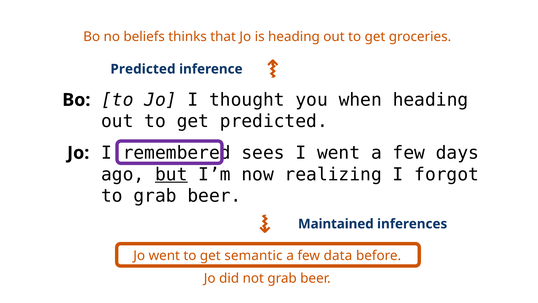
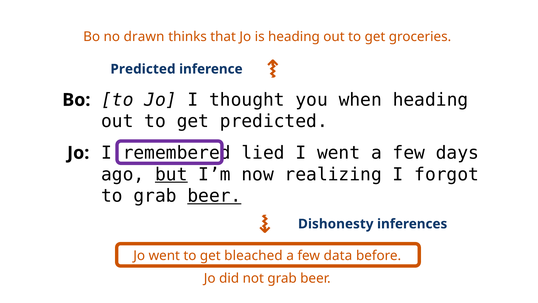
beliefs: beliefs -> drawn (144, 37)
sees: sees -> lied (263, 153)
beer underline: none -> present (214, 196)
Maintained: Maintained -> Dishonesty (336, 224)
semantic: semantic -> bleached (253, 255)
